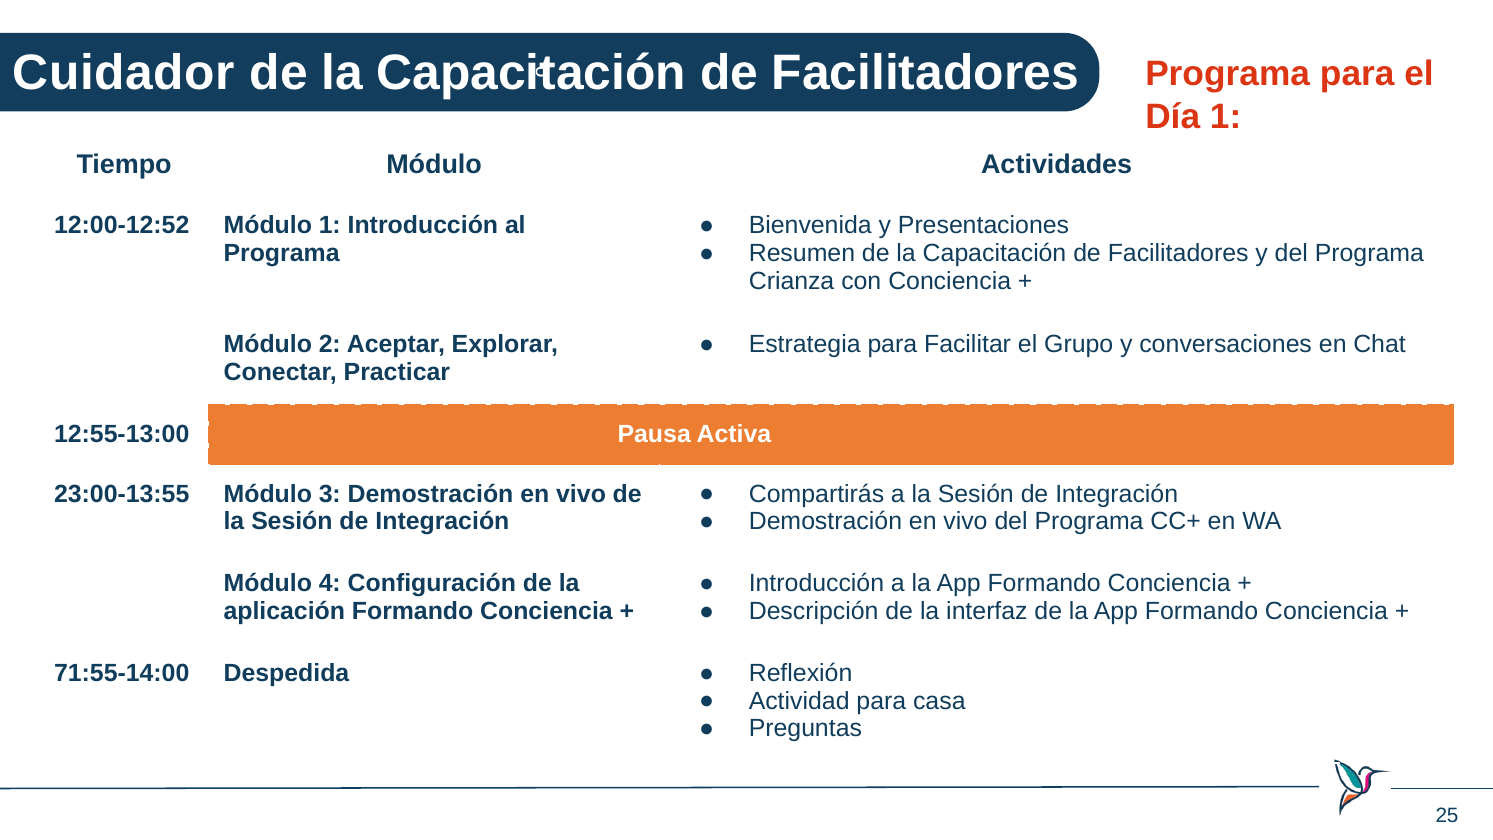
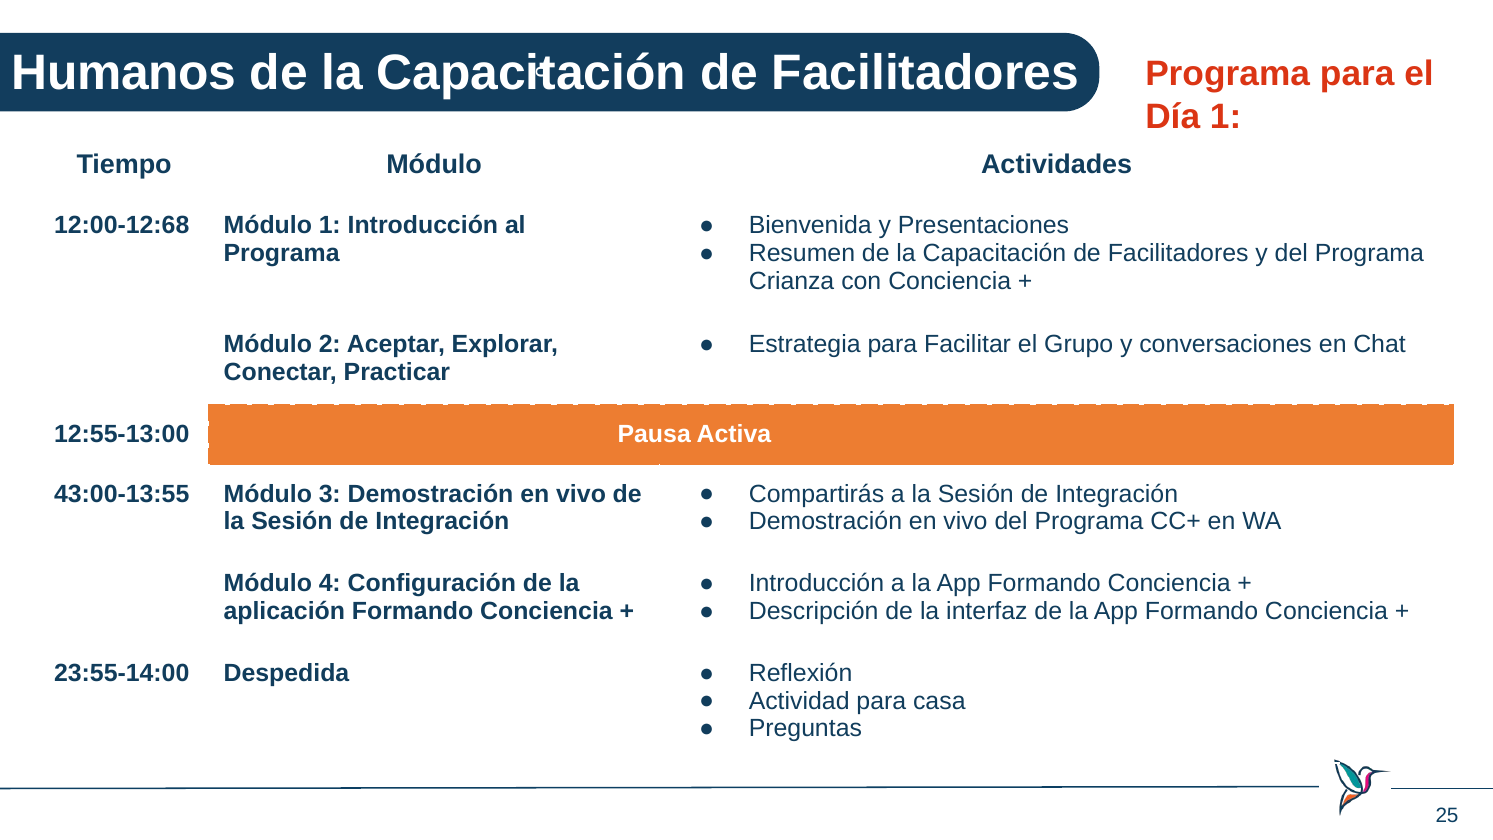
Cuidador: Cuidador -> Humanos (124, 73)
12:00-12:52: 12:00-12:52 -> 12:00-12:68 (122, 225)
23:00-13:55: 23:00-13:55 -> 43:00-13:55 (122, 494)
71:55-14:00: 71:55-14:00 -> 23:55-14:00 (122, 673)
